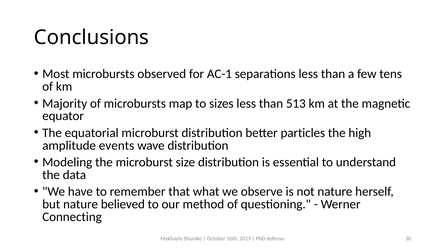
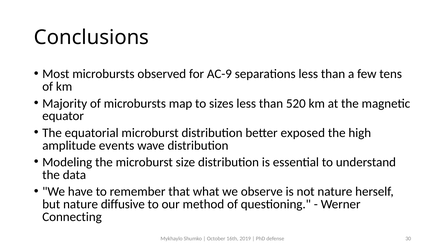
AC-1: AC-1 -> AC-9 (219, 74)
513: 513 -> 520 (296, 104)
particles: particles -> exposed (303, 133)
believed: believed -> diffusive (123, 204)
